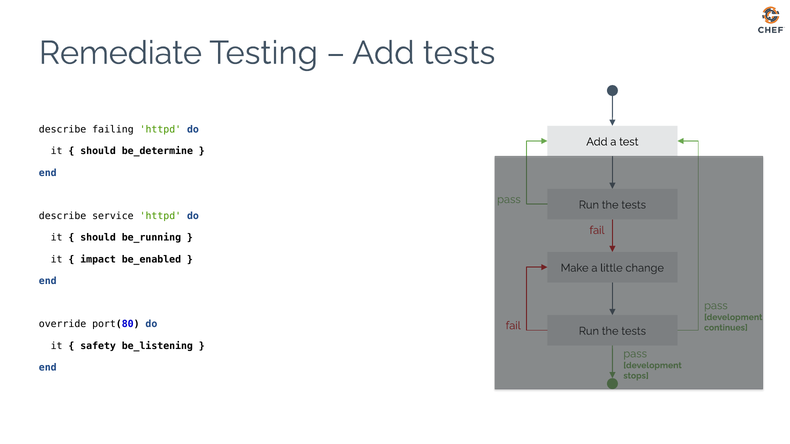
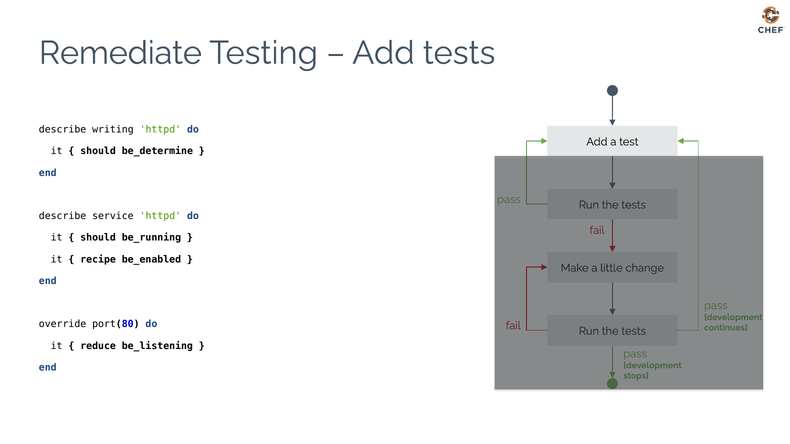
failing: failing -> writing (113, 130)
impact: impact -> recipe (98, 260)
safety: safety -> reduce (98, 346)
